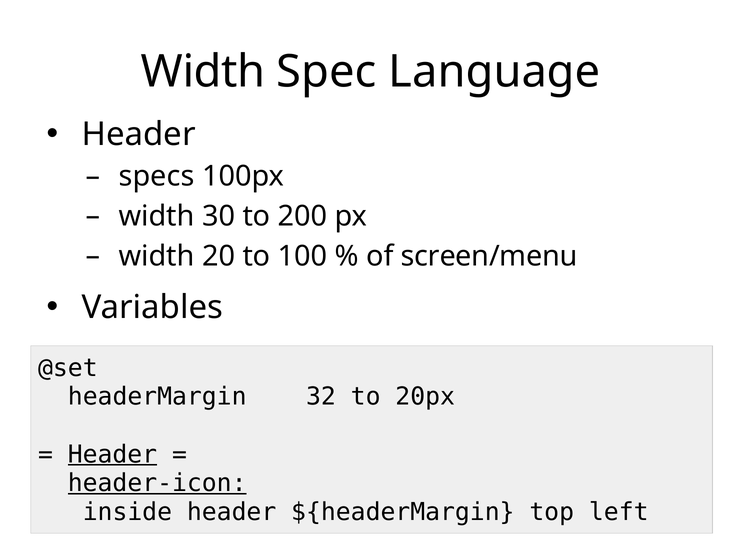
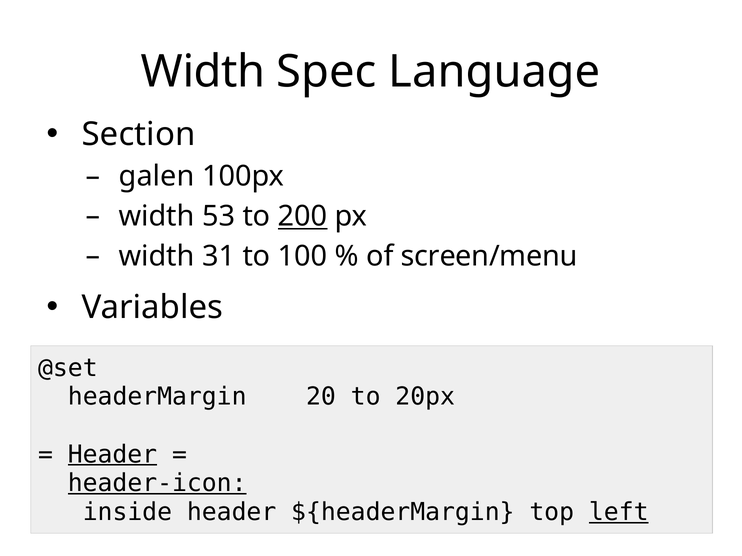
Header: Header -> Section (139, 135)
specs: specs -> galen (157, 177)
30: 30 -> 53 (219, 216)
200 underline: none -> present (303, 216)
20: 20 -> 31 (219, 256)
32: 32 -> 20 (321, 397)
left underline: none -> present (619, 512)
